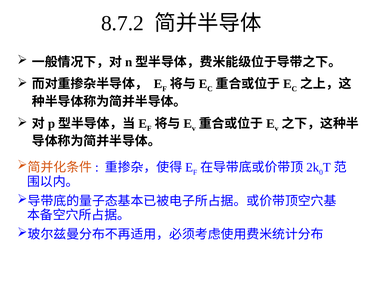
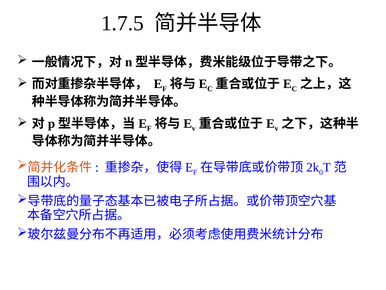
8.7.2: 8.7.2 -> 1.7.5 (122, 23)
